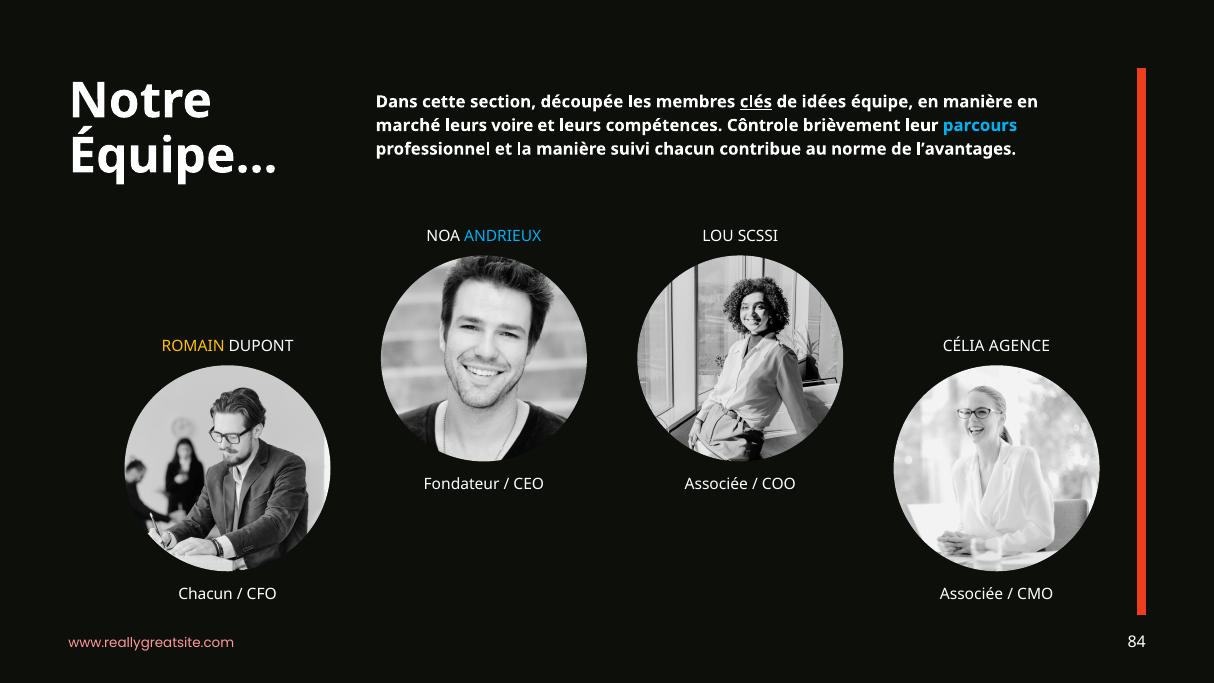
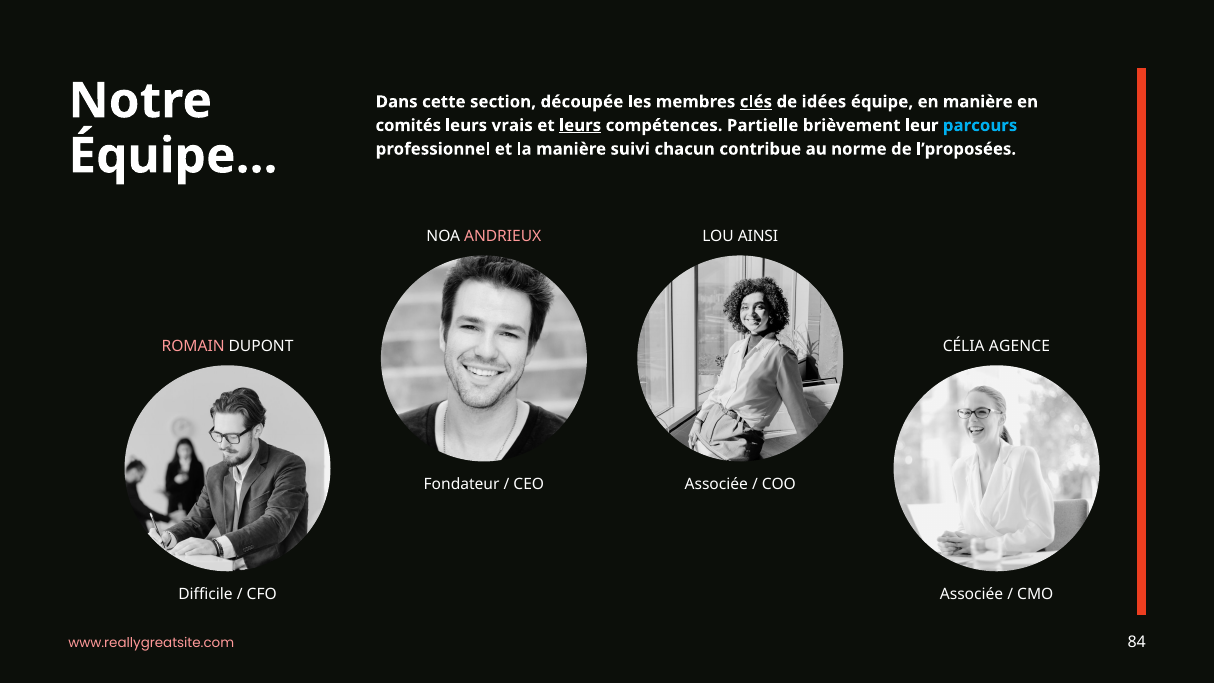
marché: marché -> comités (408, 125)
voire: voire -> vrais (512, 125)
leurs underline: none -> present (580, 125)
Côntrole: Côntrole -> Partielle (763, 125)
l’avantages: l’avantages -> l’proposées (966, 149)
ANDRIEUX colour: light blue -> pink (503, 237)
SCSSI: SCSSI -> AINSI (758, 237)
ROMAIN colour: yellow -> pink (193, 346)
Chacun: Chacun -> Difficile (206, 595)
